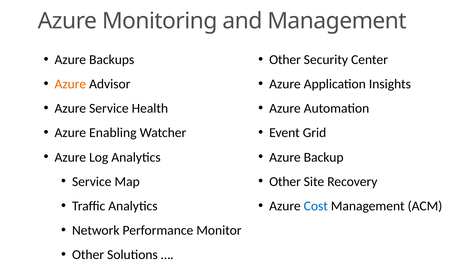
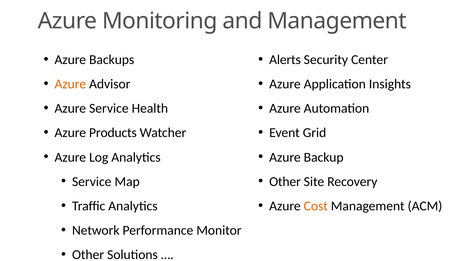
Other: Other -> Alerts (285, 60)
Enabling: Enabling -> Products (113, 133)
Cost colour: blue -> orange (316, 206)
